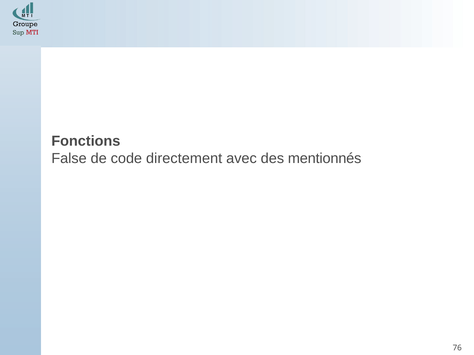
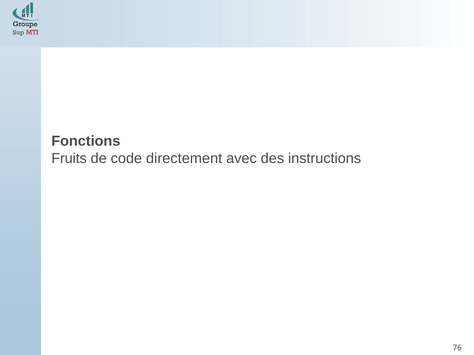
False: False -> Fruits (69, 159)
mentionnés: mentionnés -> instructions (325, 159)
